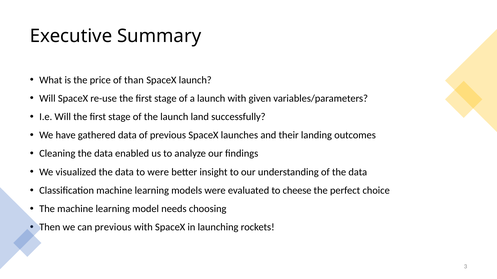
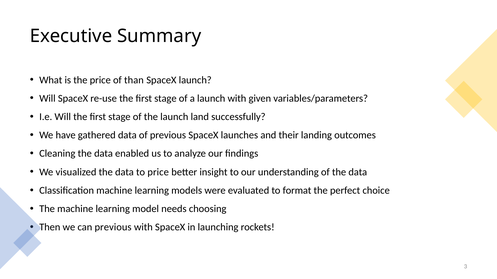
to were: were -> price (158, 172)
cheese: cheese -> format (297, 191)
